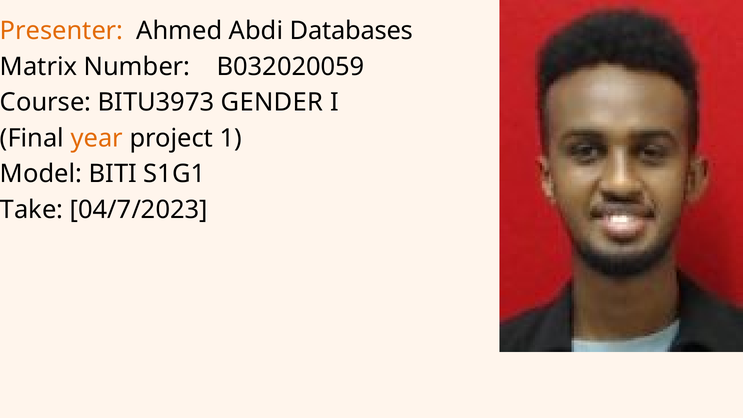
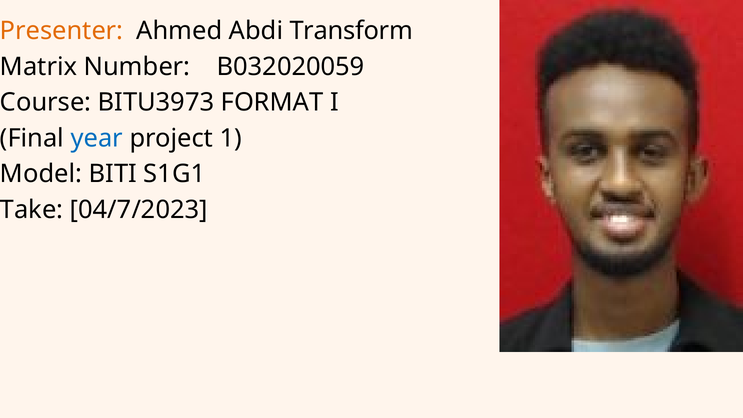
Databases: Databases -> Transform (351, 31)
GENDER: GENDER -> FORMAT (272, 103)
year colour: orange -> blue (97, 138)
